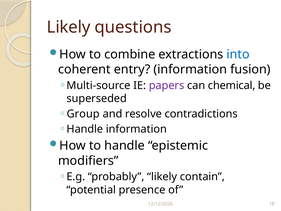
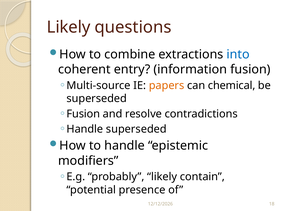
papers colour: purple -> orange (167, 85)
Group: Group -> Fusion (83, 114)
Handle information: information -> superseded (136, 129)
